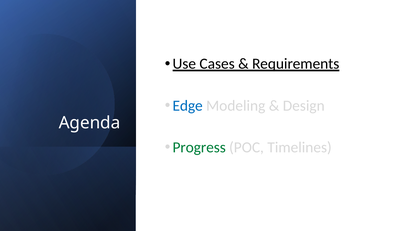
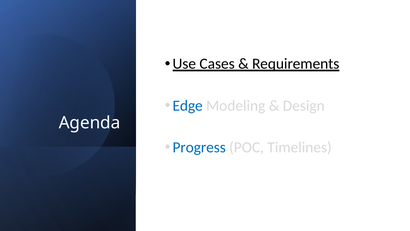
Progress colour: green -> blue (199, 147)
